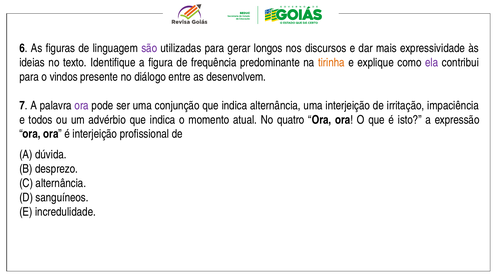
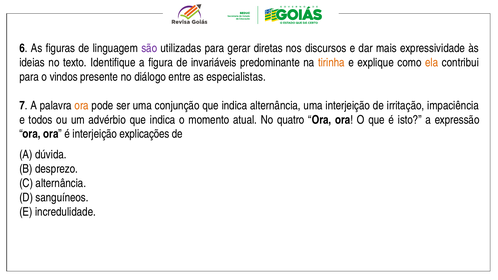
longos: longos -> diretas (268, 48)
frequência: frequência -> invariáveis (214, 63)
ela colour: purple -> orange (432, 63)
desenvolvem: desenvolvem -> especialistas (236, 77)
ora colour: purple -> orange (82, 105)
profissional: profissional -> explicações (145, 134)
